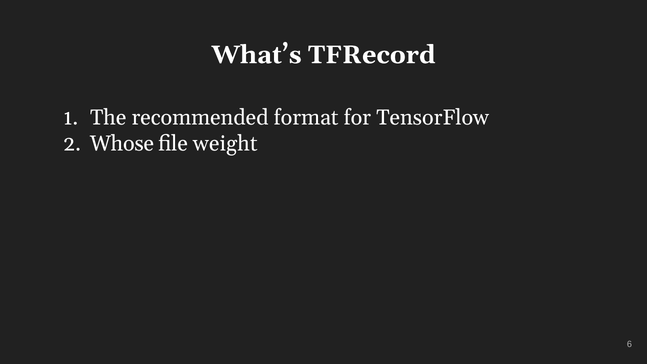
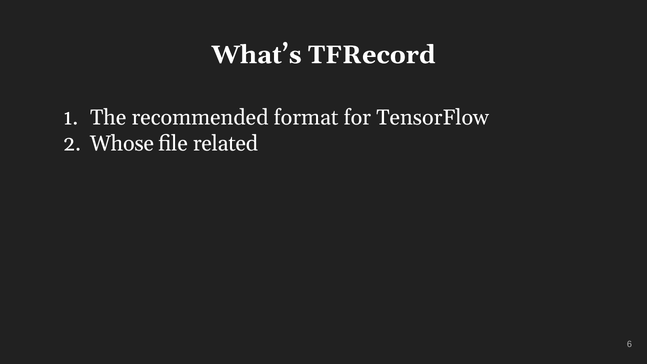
weight: weight -> related (225, 144)
